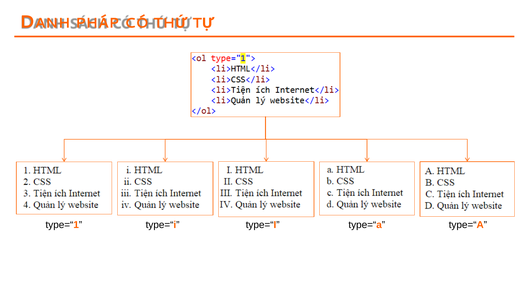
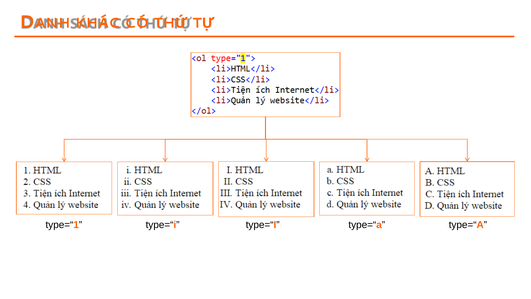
PHÁP: PHÁP -> KHÁC (97, 23)
